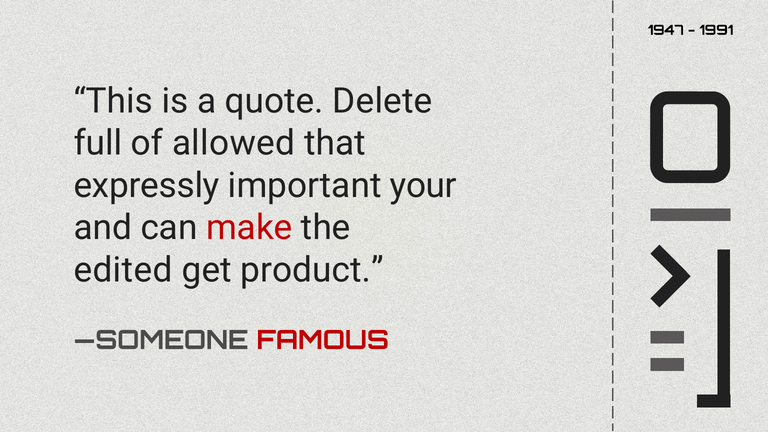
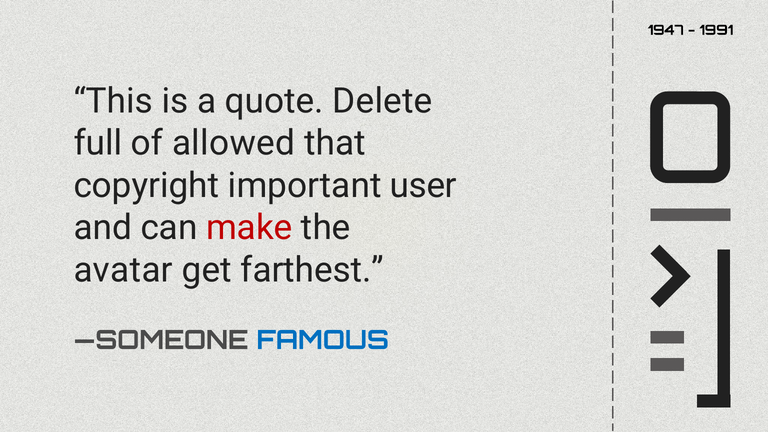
expressly: expressly -> copyright (146, 186)
your: your -> user (423, 186)
edited: edited -> avatar (123, 270)
product: product -> farthest (312, 270)
FAMOUS colour: red -> blue (323, 340)
